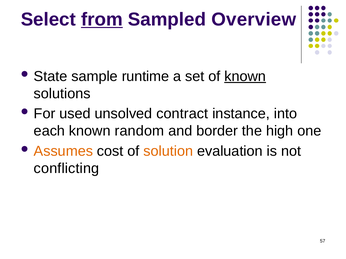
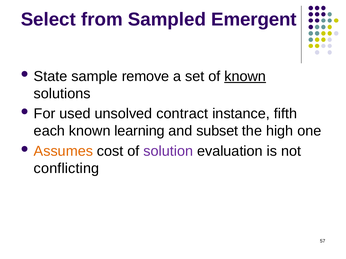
from underline: present -> none (102, 19)
Overview: Overview -> Emergent (254, 19)
runtime: runtime -> remove (145, 76)
into: into -> fifth (286, 114)
random: random -> learning (140, 131)
border: border -> subset (217, 131)
solution colour: orange -> purple (168, 151)
